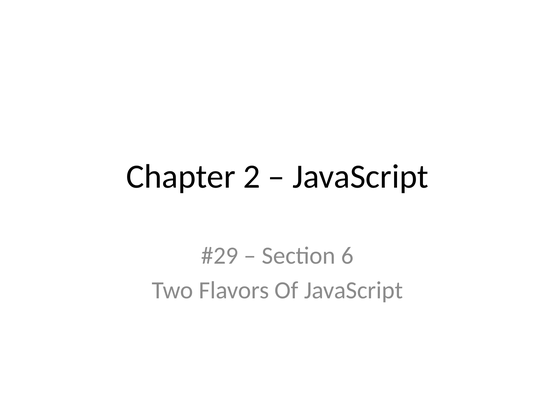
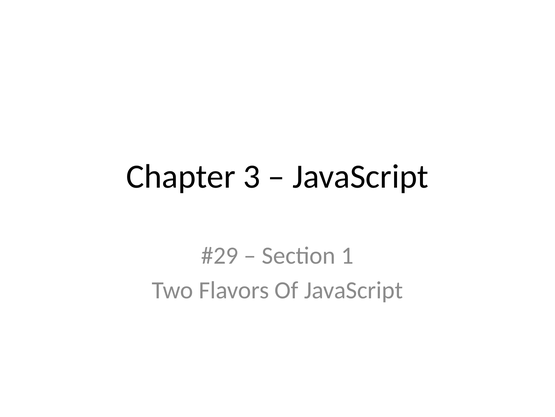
2: 2 -> 3 (252, 176)
6: 6 -> 1 (347, 255)
